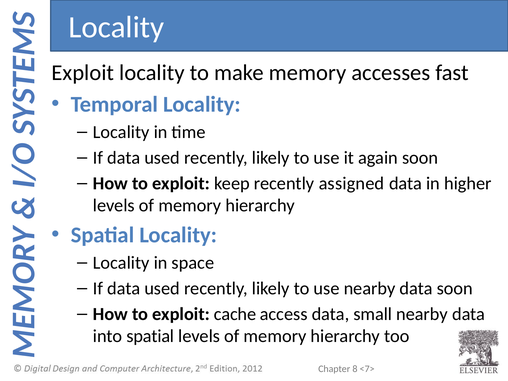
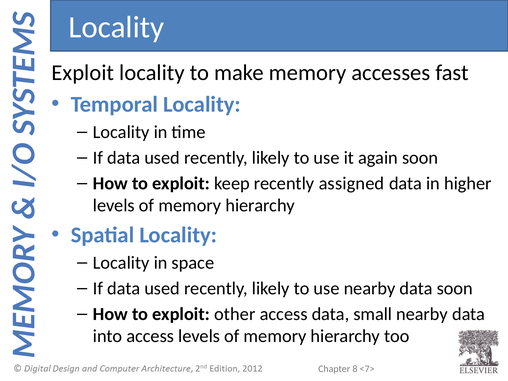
cache: cache -> other (235, 314)
into spatial: spatial -> access (150, 336)
